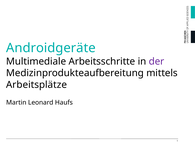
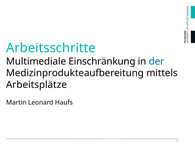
Androidgeräte: Androidgeräte -> Arbeitsschritte (51, 48)
Arbeitsschritte: Arbeitsschritte -> Einschränkung (102, 61)
der colour: purple -> blue (157, 61)
